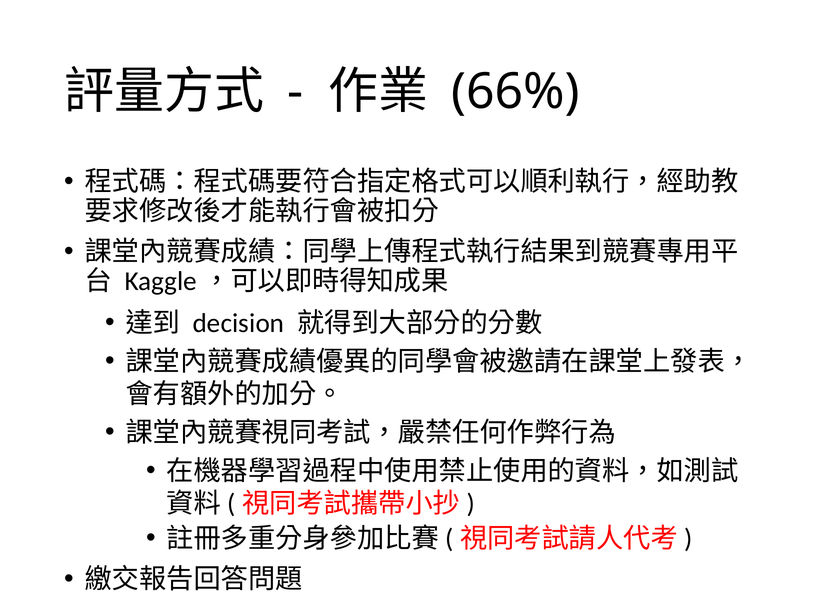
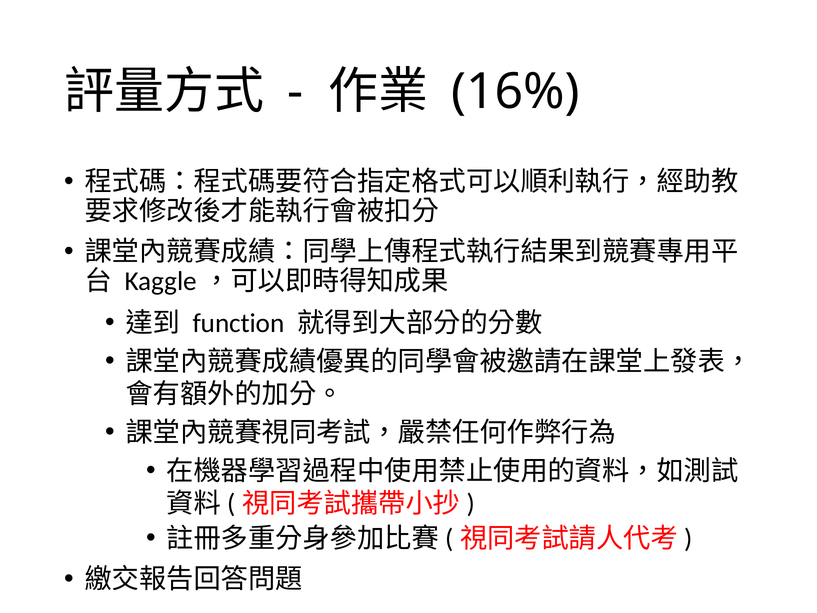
66%: 66% -> 16% (516, 92)
decision: decision -> function (239, 323)
